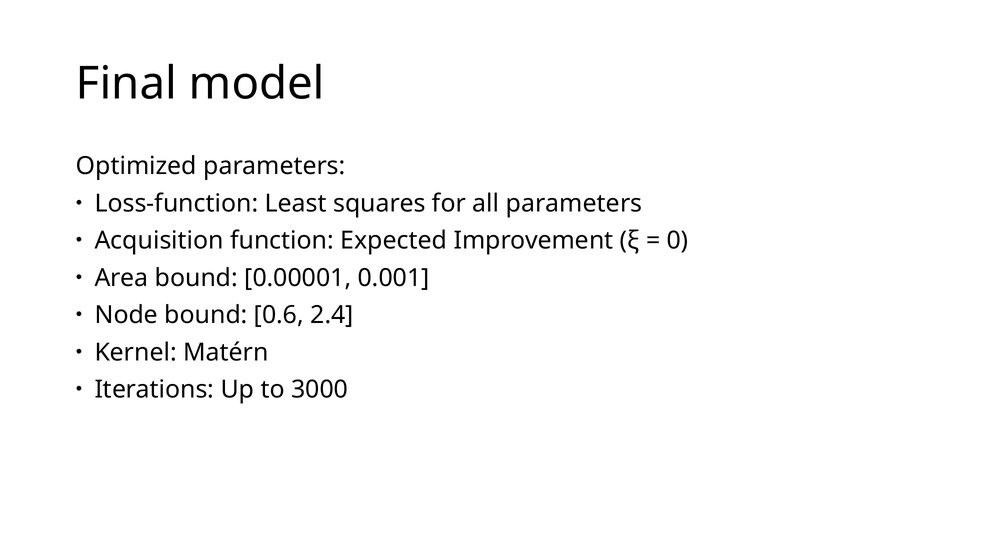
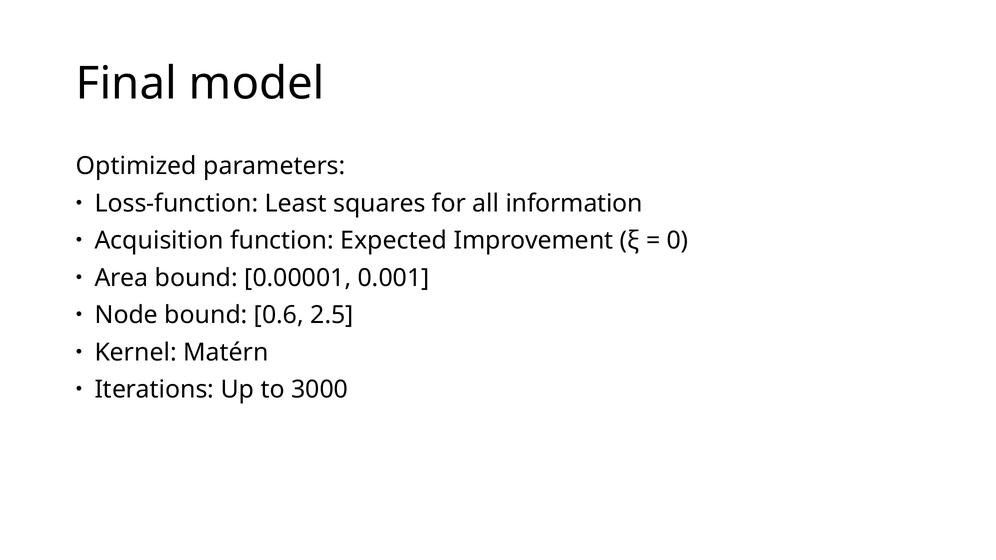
all parameters: parameters -> information (574, 203)
2.4: 2.4 -> 2.5 (332, 315)
